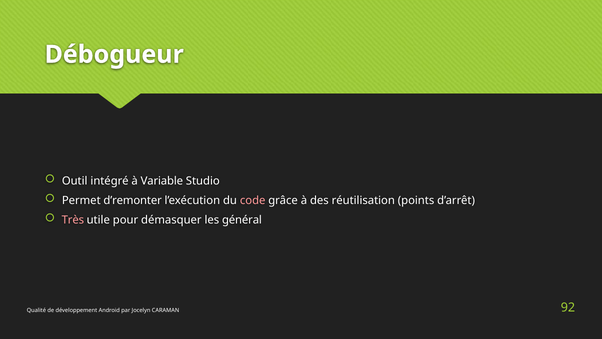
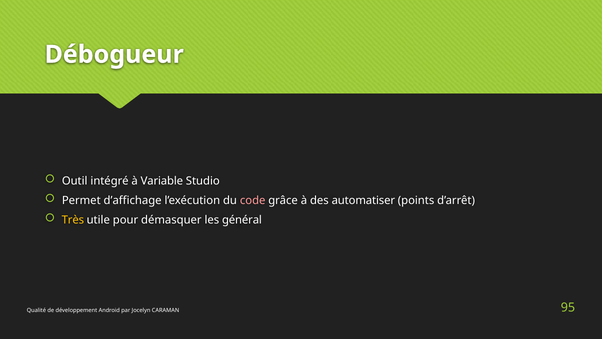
d’remonter: d’remonter -> d’affichage (133, 200)
réutilisation: réutilisation -> automatiser (363, 200)
Très colour: pink -> yellow (73, 220)
92: 92 -> 95 (568, 307)
